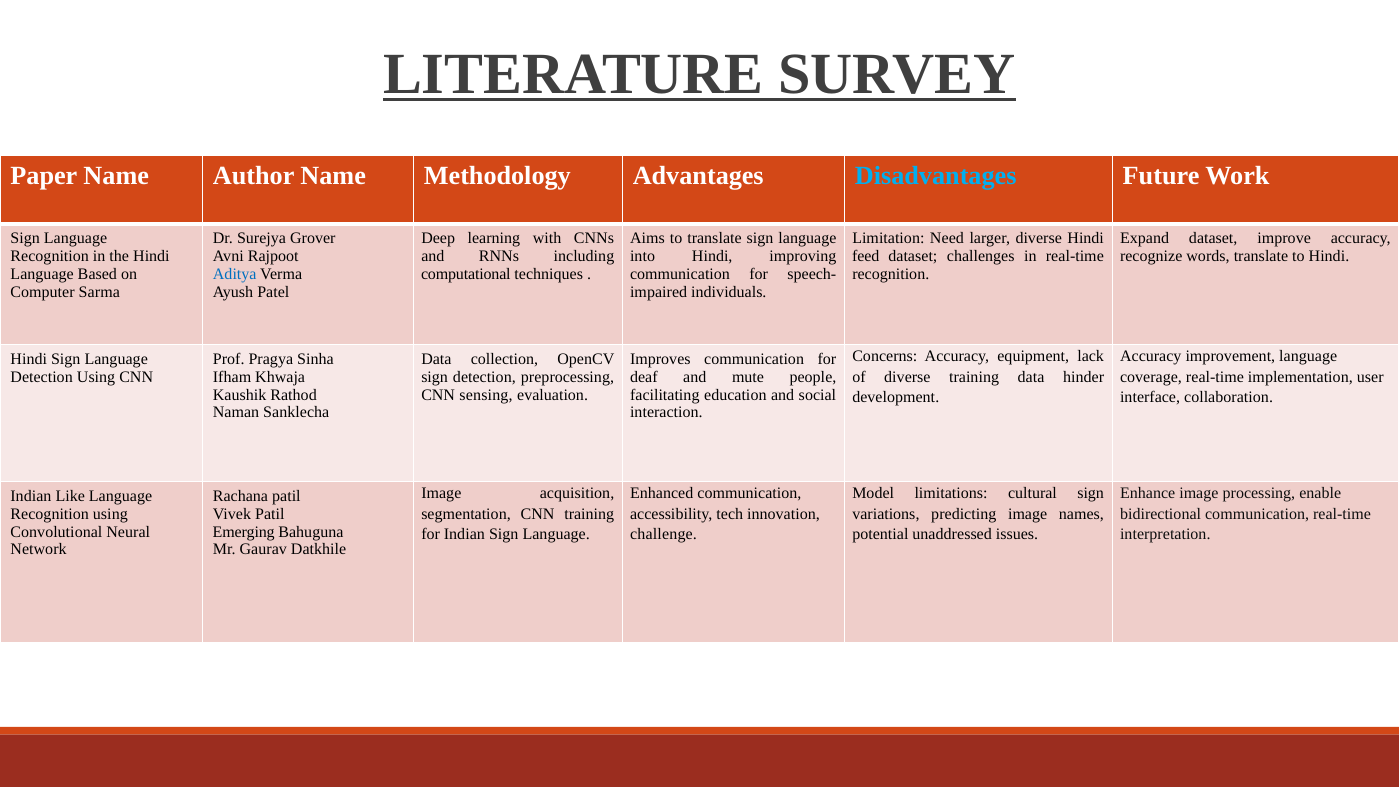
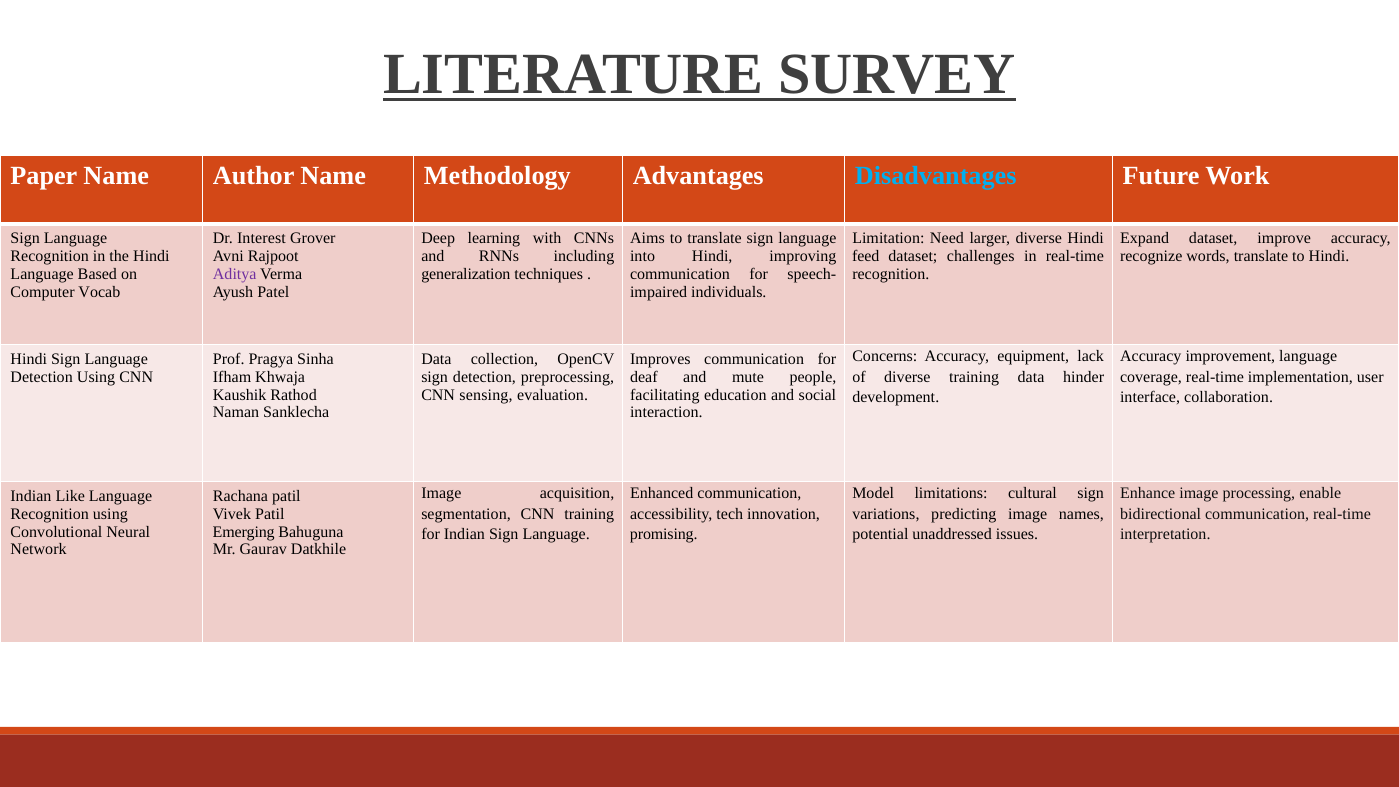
Surejya: Surejya -> Interest (261, 238)
Aditya colour: blue -> purple (235, 274)
computational: computational -> generalization (466, 274)
Sarma: Sarma -> Vocab (99, 292)
challenge: challenge -> promising (664, 534)
